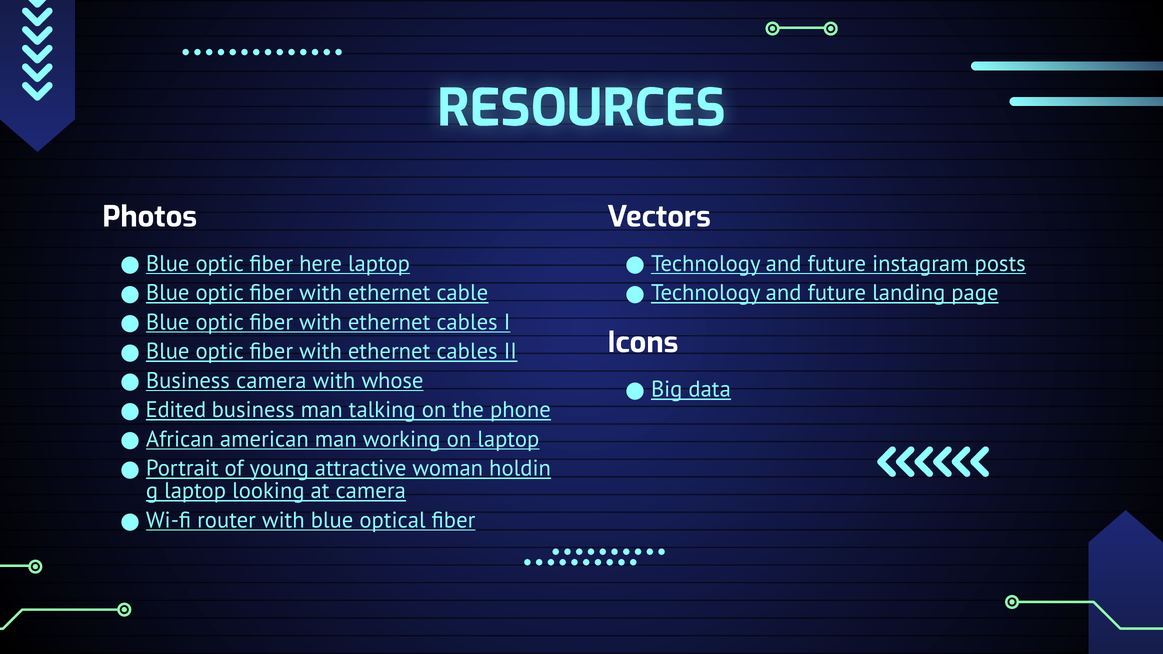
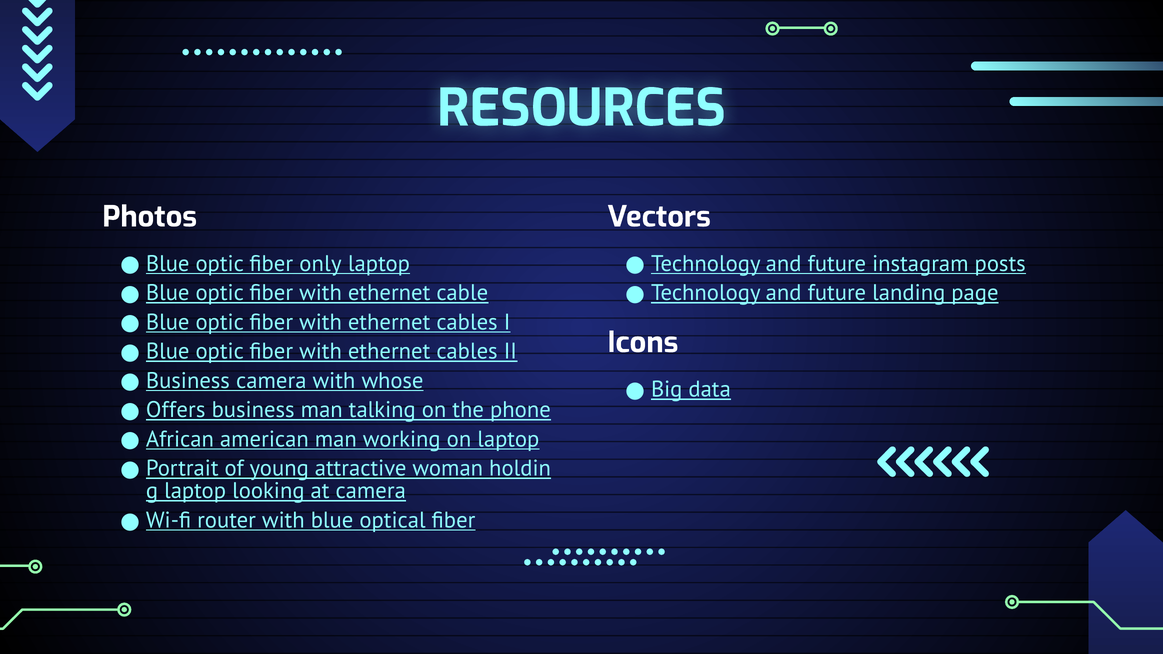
here: here -> only (320, 264)
Edited: Edited -> Offers (176, 410)
